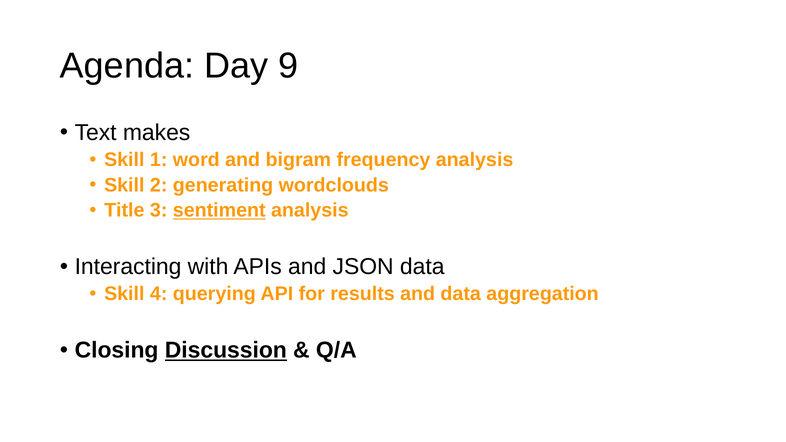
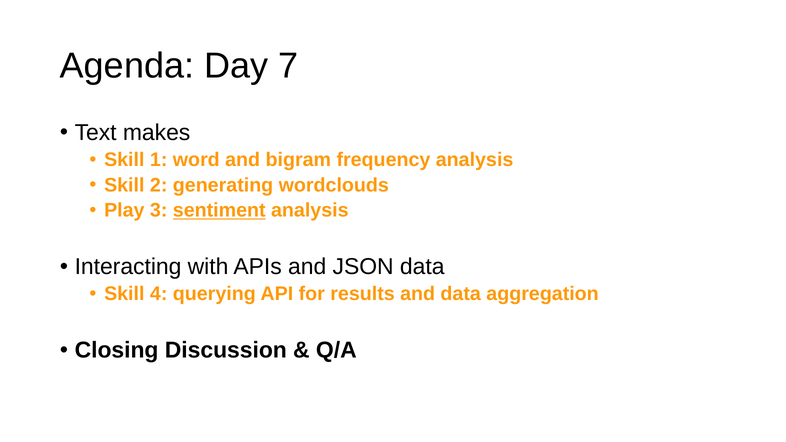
9: 9 -> 7 (288, 66)
Title: Title -> Play (124, 211)
Discussion underline: present -> none (226, 350)
